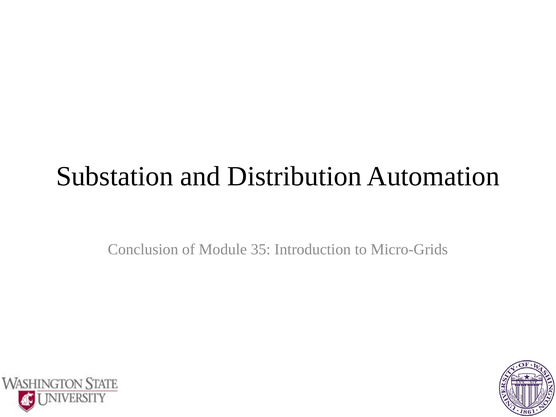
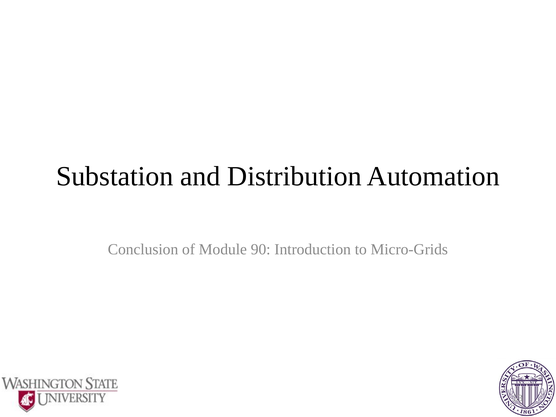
35: 35 -> 90 (261, 249)
